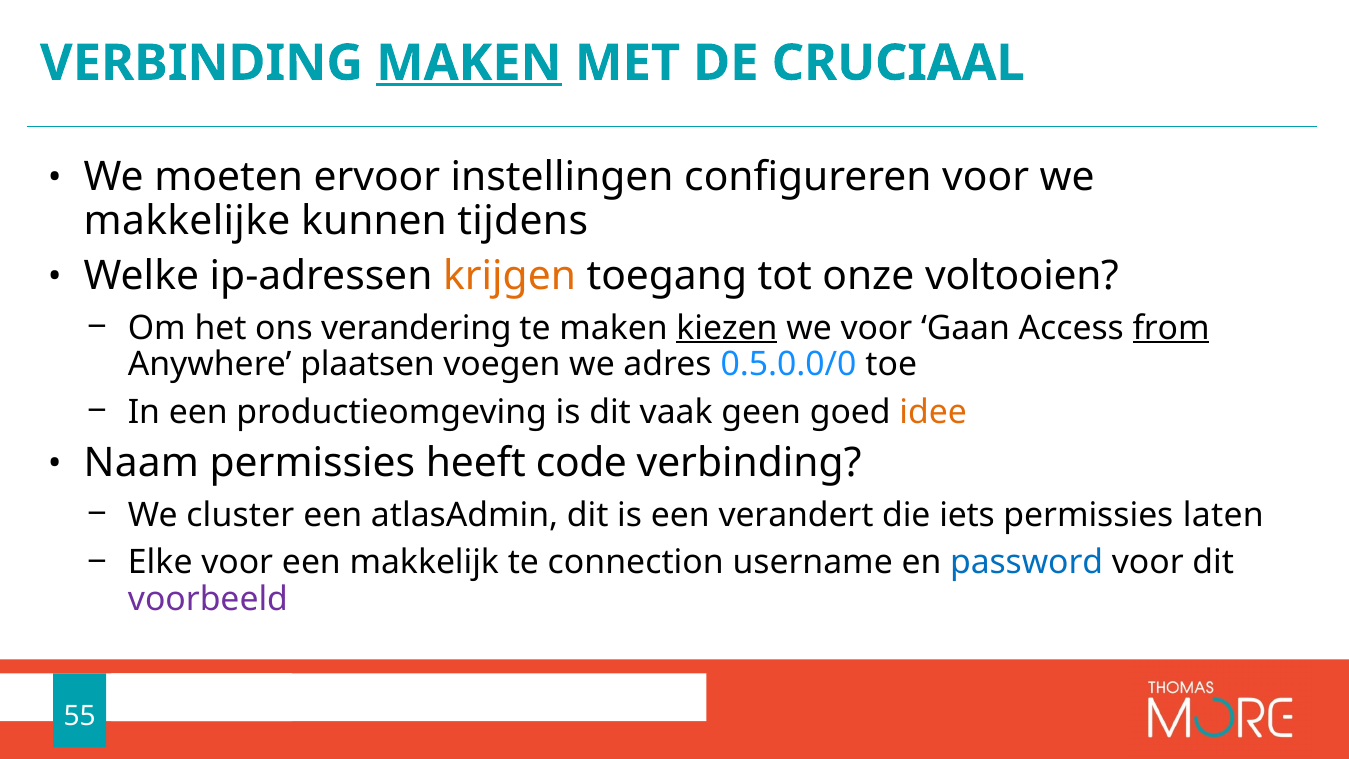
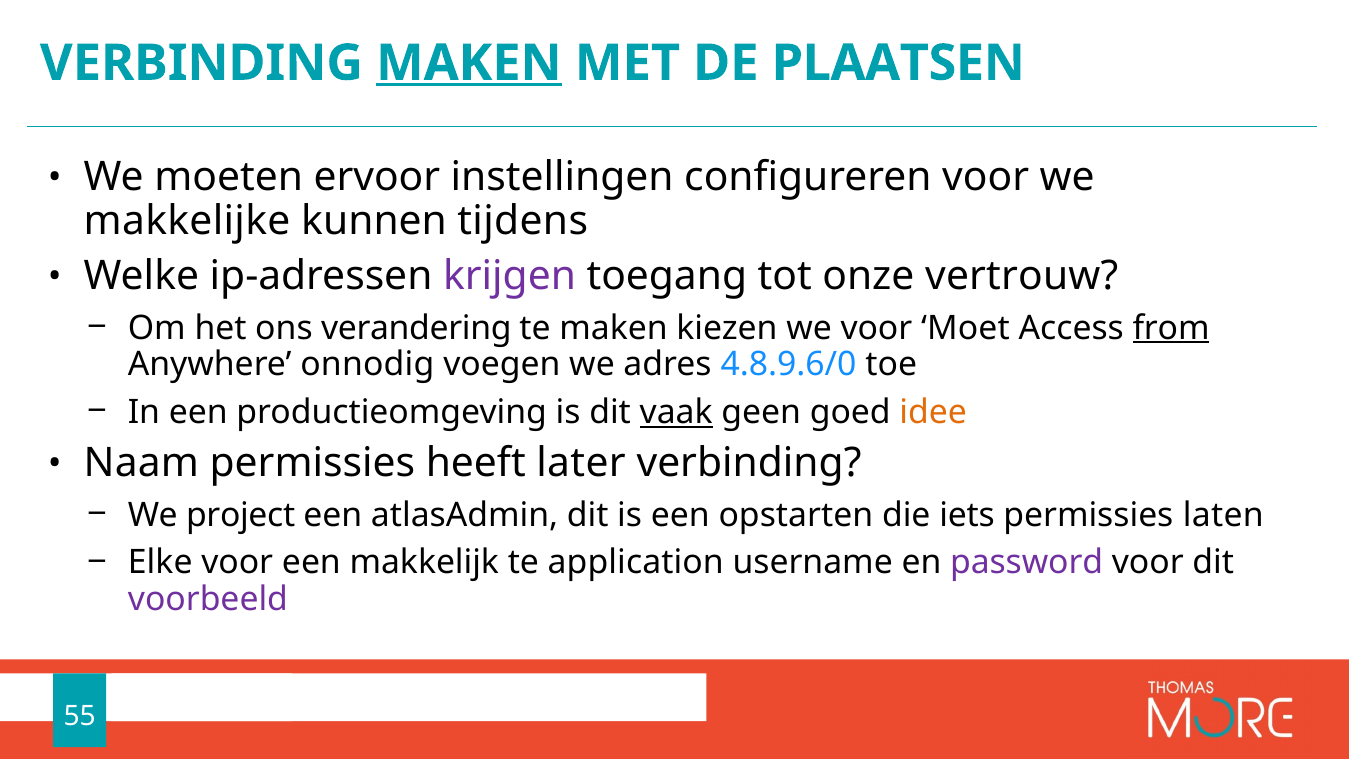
CRUCIAAL: CRUCIAAL -> PLAATSEN (898, 63)
krijgen colour: orange -> purple (509, 276)
voltooien: voltooien -> vertrouw (1022, 276)
kiezen underline: present -> none (727, 328)
Gaan: Gaan -> Moet (965, 328)
plaatsen: plaatsen -> onnodig (367, 364)
0.5.0.0/0: 0.5.0.0/0 -> 4.8.9.6/0 (789, 364)
vaak underline: none -> present (676, 412)
code: code -> later (581, 463)
cluster: cluster -> project (241, 515)
verandert: verandert -> opstarten (796, 515)
connection: connection -> application (636, 562)
password colour: blue -> purple (1027, 562)
